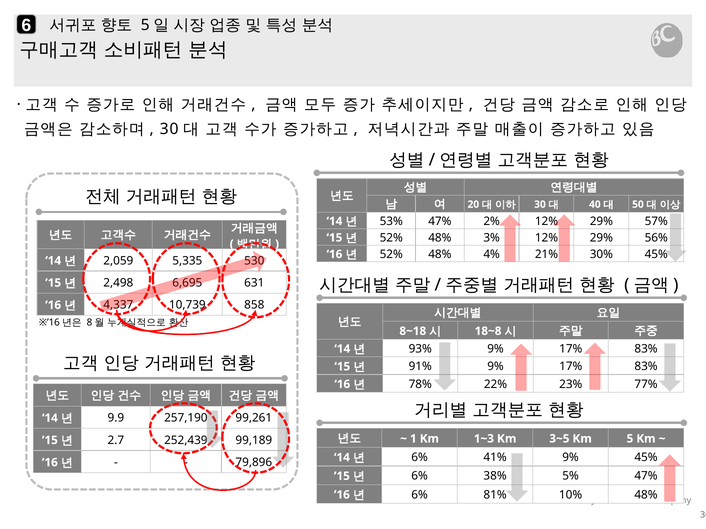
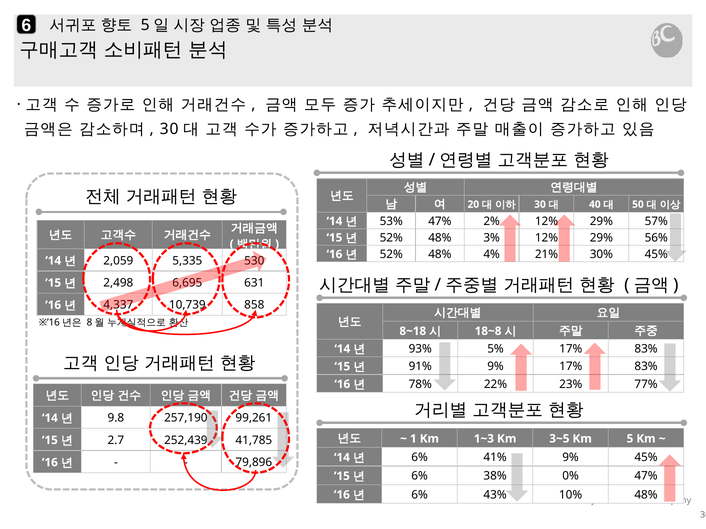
93% 9%: 9% -> 5% (496, 349)
9.9: 9.9 -> 9.8 (116, 418)
99,189: 99,189 -> 41,785 (254, 441)
5%: 5% -> 0% (571, 477)
81%: 81% -> 43% (495, 495)
